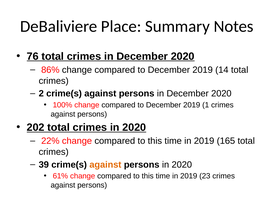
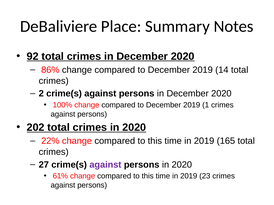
76: 76 -> 92 (33, 56)
39: 39 -> 27 (44, 165)
against colour: orange -> purple (105, 165)
